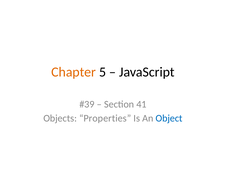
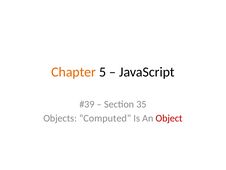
41: 41 -> 35 (141, 104)
Properties: Properties -> Computed (105, 118)
Object colour: blue -> red (169, 118)
